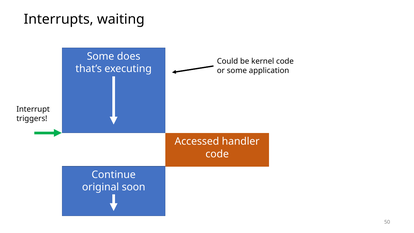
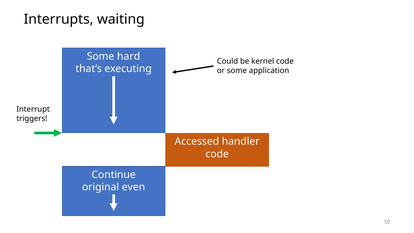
does: does -> hard (129, 56)
soon: soon -> even (133, 187)
